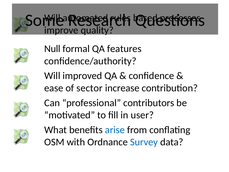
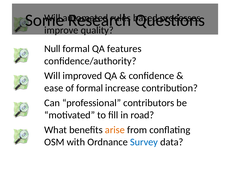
of sector: sector -> formal (90, 88)
user: user -> road (142, 115)
arise colour: blue -> orange (115, 130)
